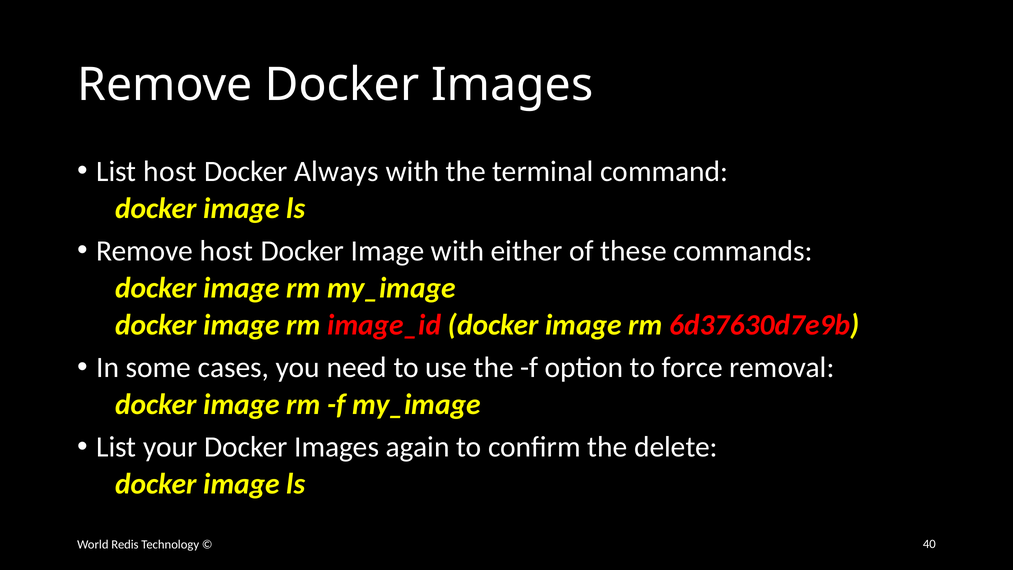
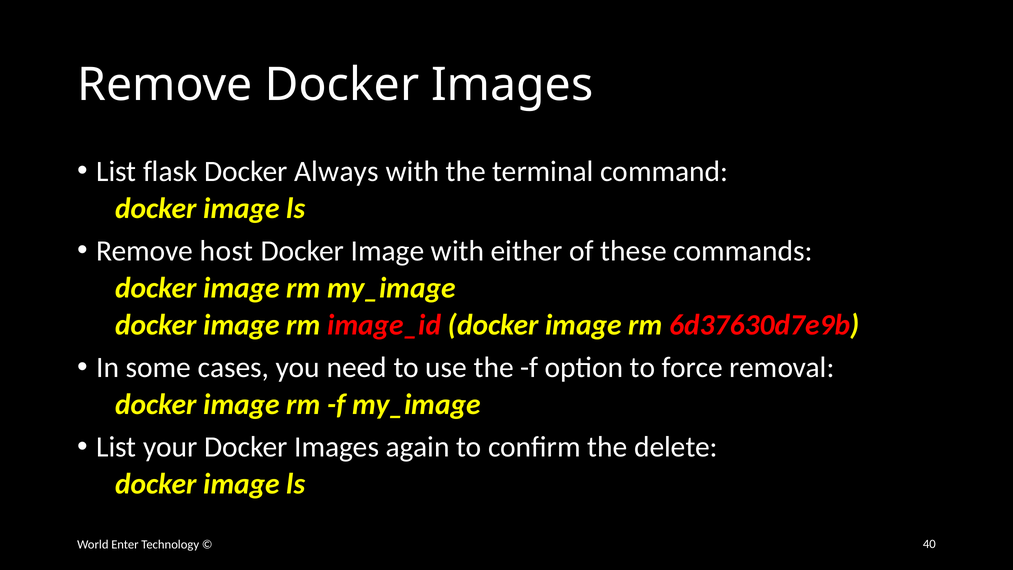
List host: host -> flask (170, 171)
Redis: Redis -> Enter (125, 544)
